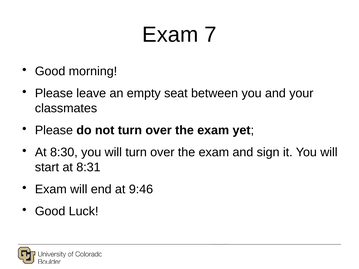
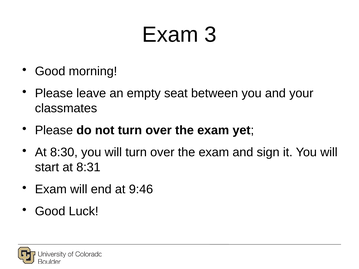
7: 7 -> 3 (210, 35)
